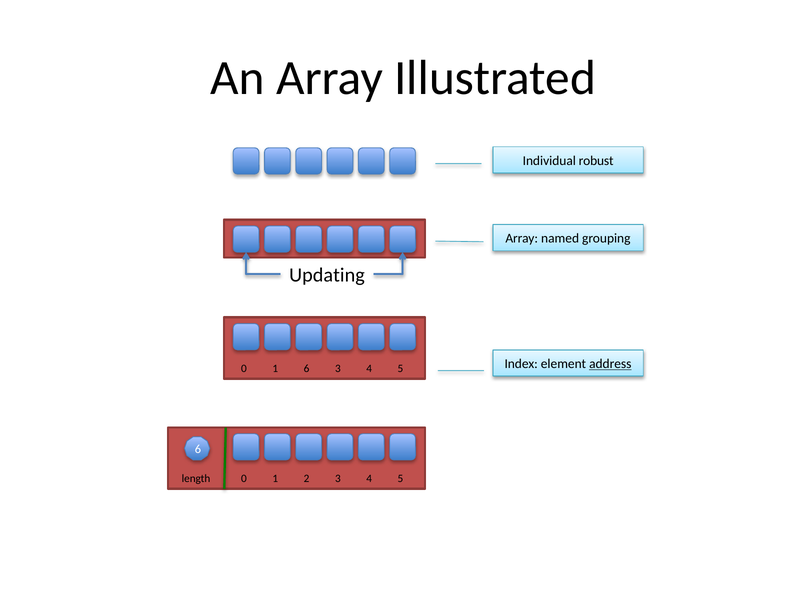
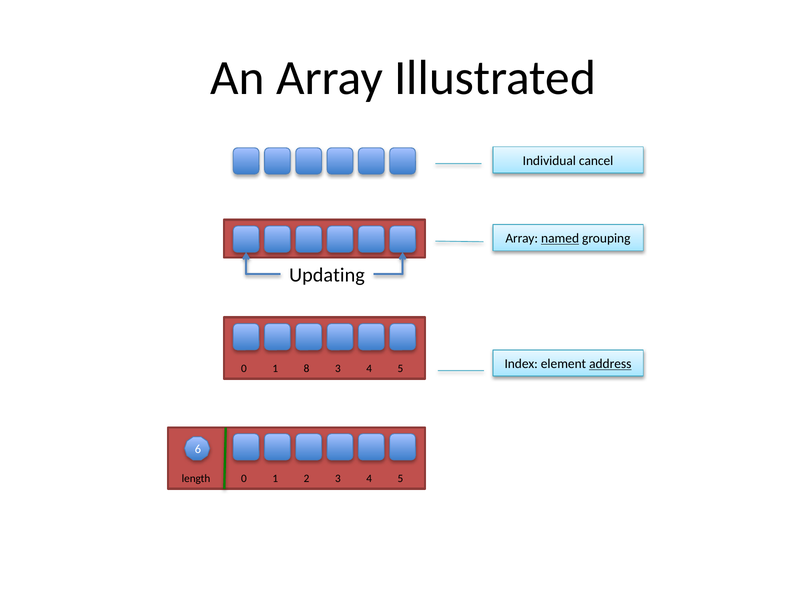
robust: robust -> cancel (596, 161)
named underline: none -> present (560, 239)
1 6: 6 -> 8 (307, 369)
